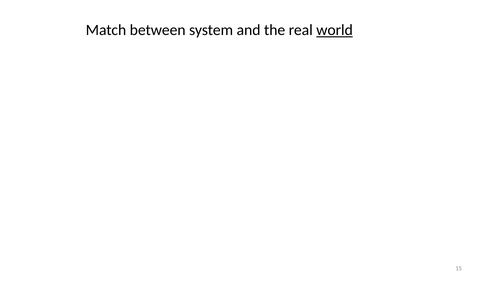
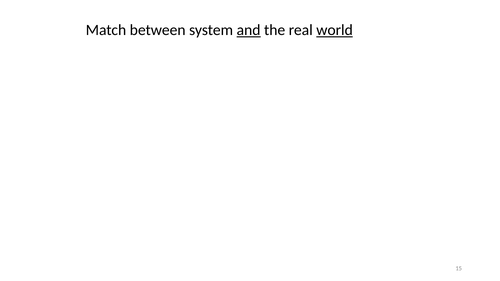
and underline: none -> present (249, 30)
